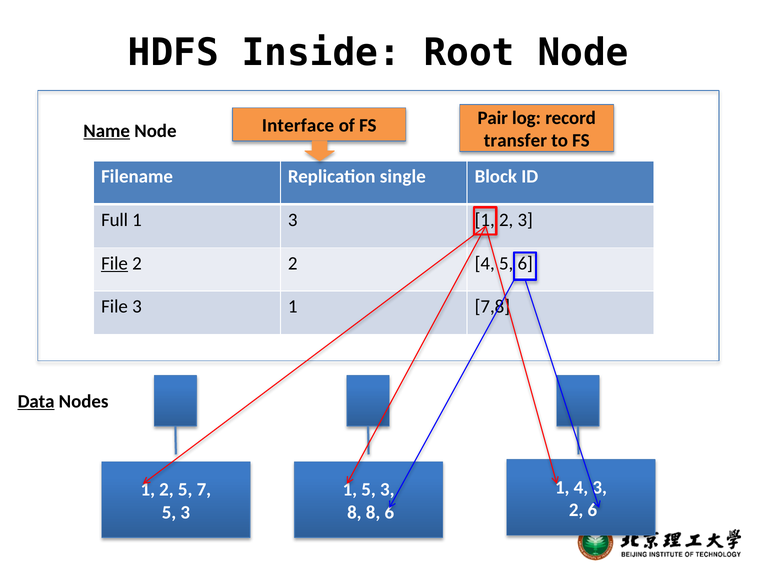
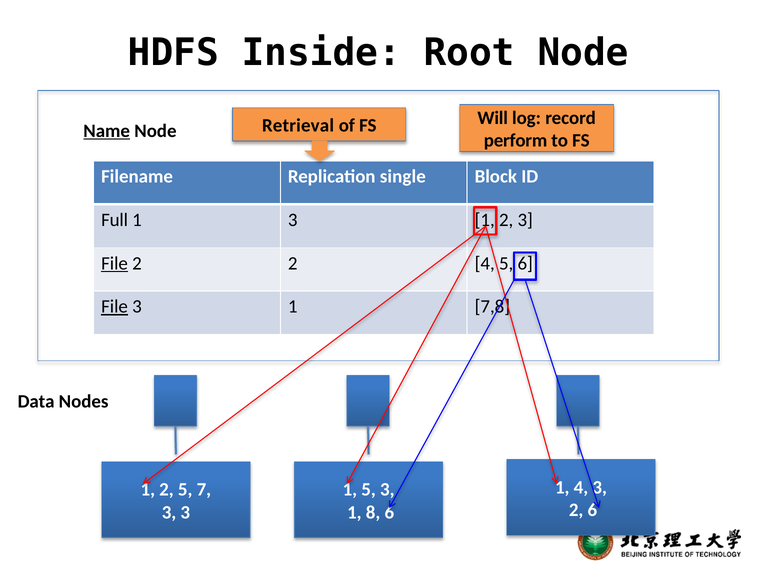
Interface: Interface -> Retrieval (298, 126)
Pair: Pair -> Will (493, 118)
transfer: transfer -> perform (516, 141)
File underline: none -> present (115, 307)
Data underline: present -> none (36, 401)
5: 5 -> 3 (169, 512)
8: 8 -> 1 (354, 512)
